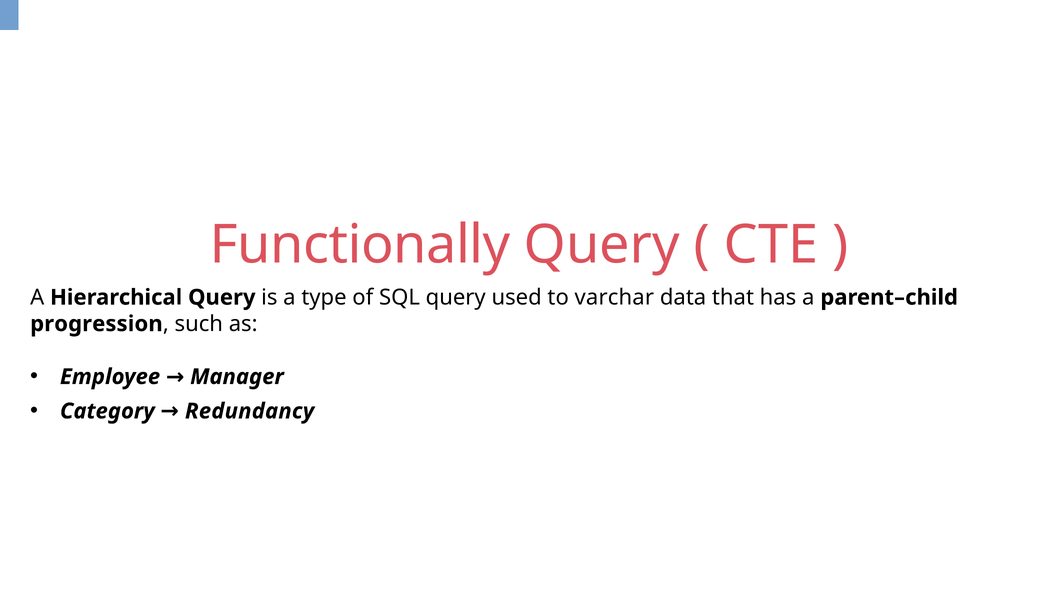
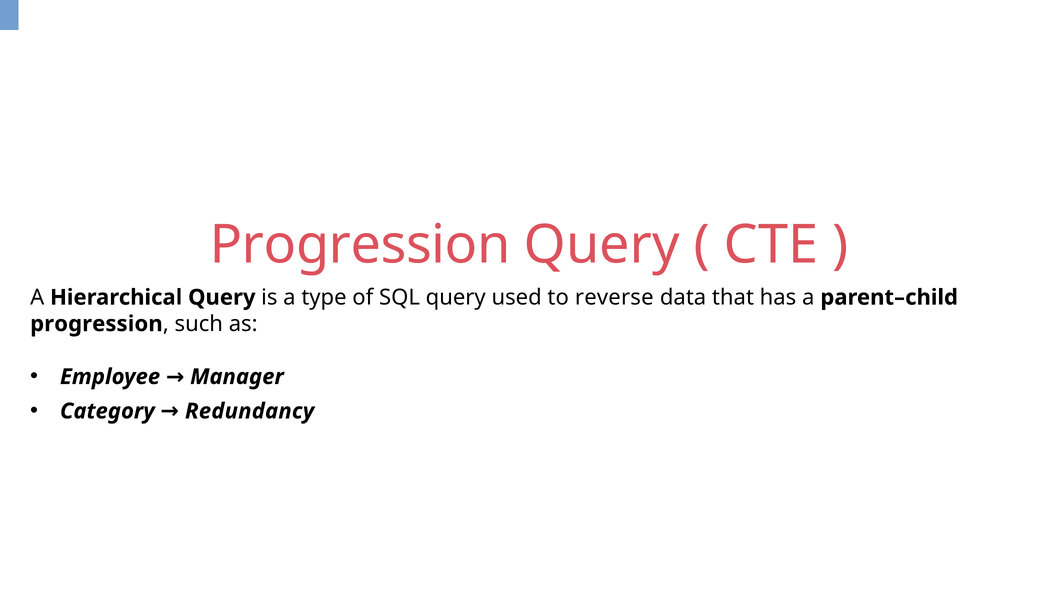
Functionally: Functionally -> Progression (360, 245)
varchar: varchar -> reverse (614, 297)
